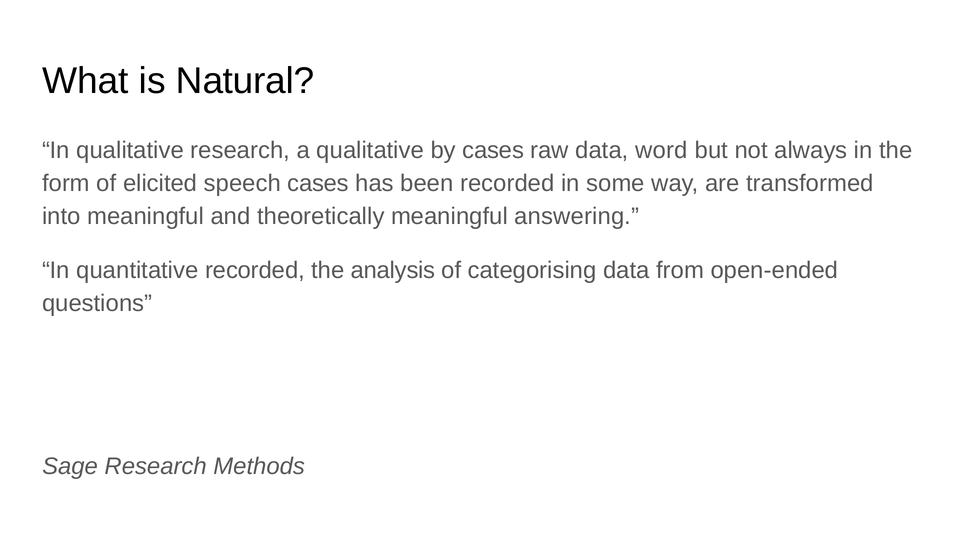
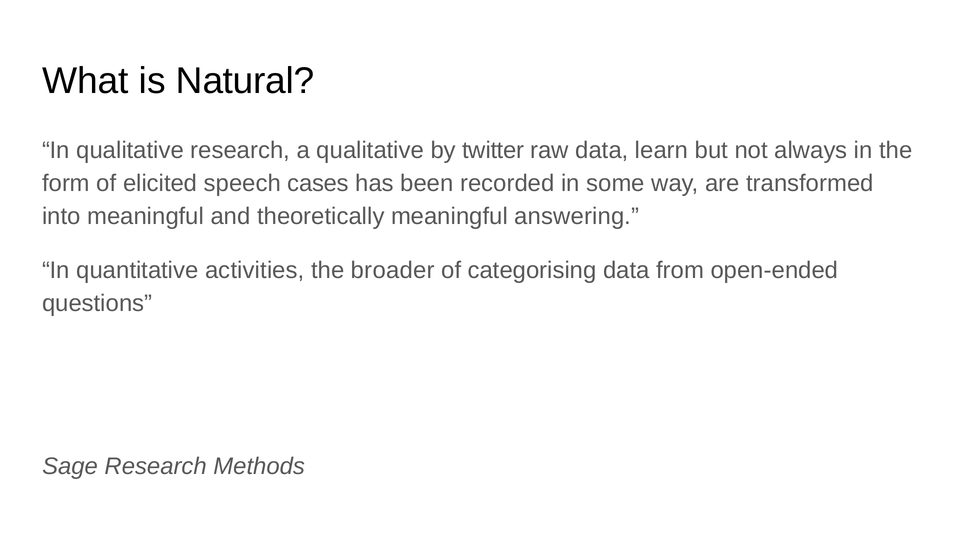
by cases: cases -> twitter (493, 150)
word: word -> learn (662, 150)
quantitative recorded: recorded -> activities (255, 270)
analysis: analysis -> broader (393, 270)
